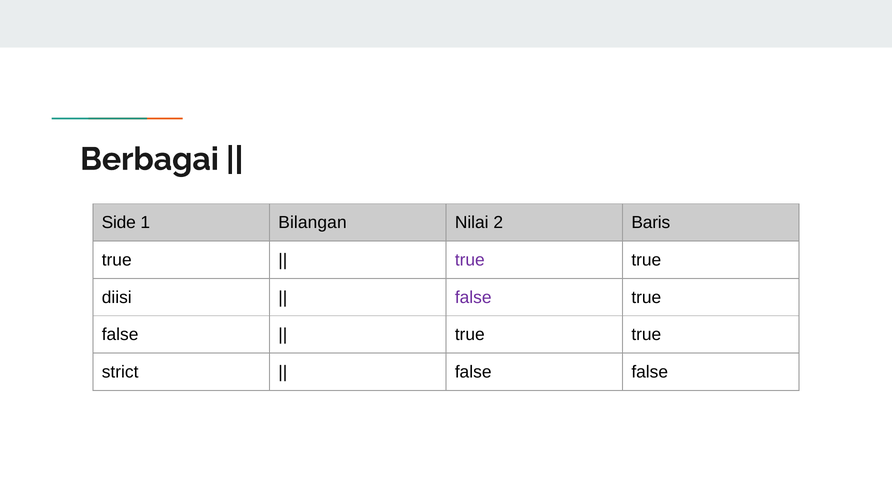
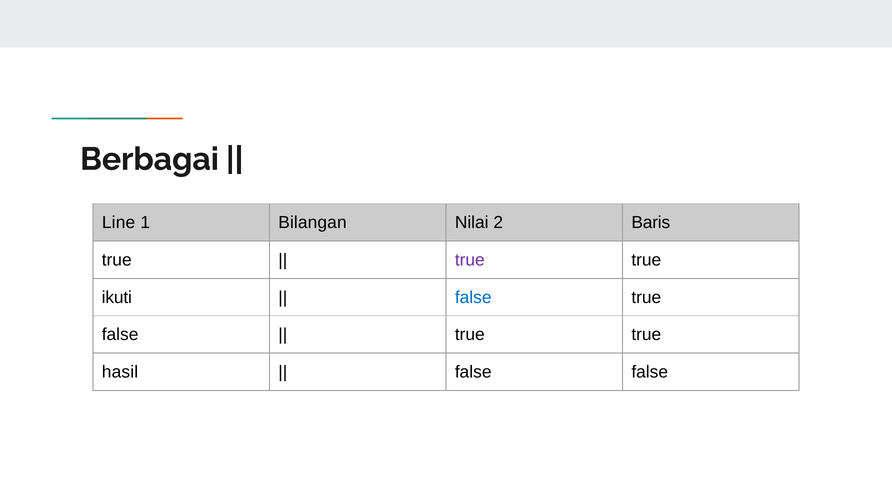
Side: Side -> Line (119, 223)
diisi: diisi -> ikuti (117, 297)
false colour: purple -> blue (473, 297)
strict: strict -> hasil (120, 372)
